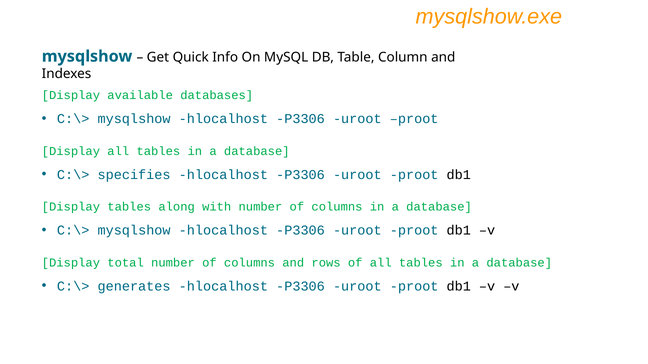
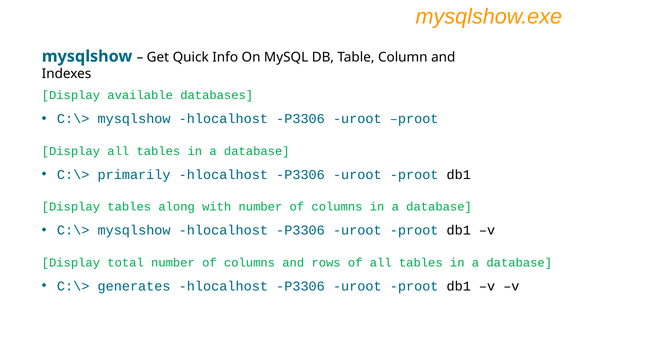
specifies: specifies -> primarily (134, 175)
